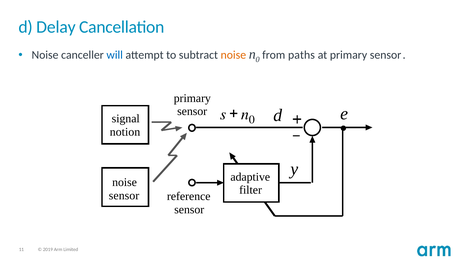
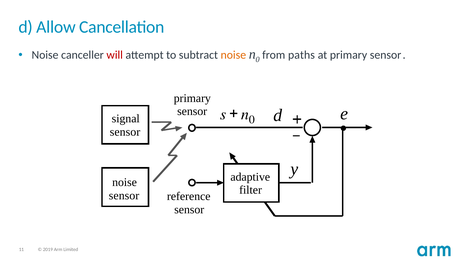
Delay: Delay -> Allow (56, 27)
will colour: blue -> red (115, 55)
notion: notion -> sensor (125, 132)
